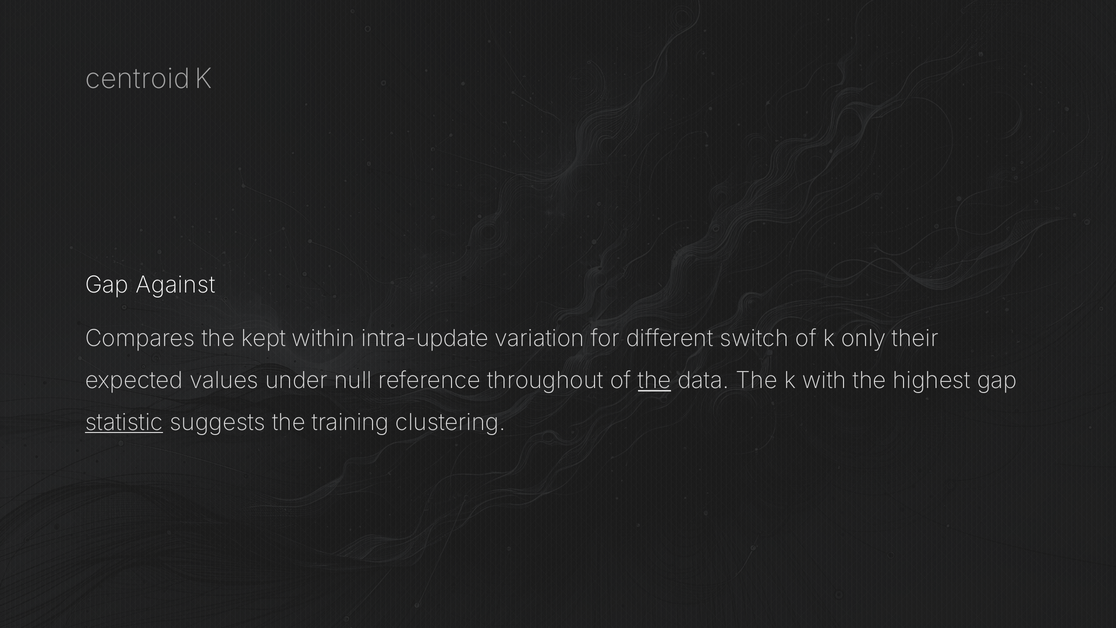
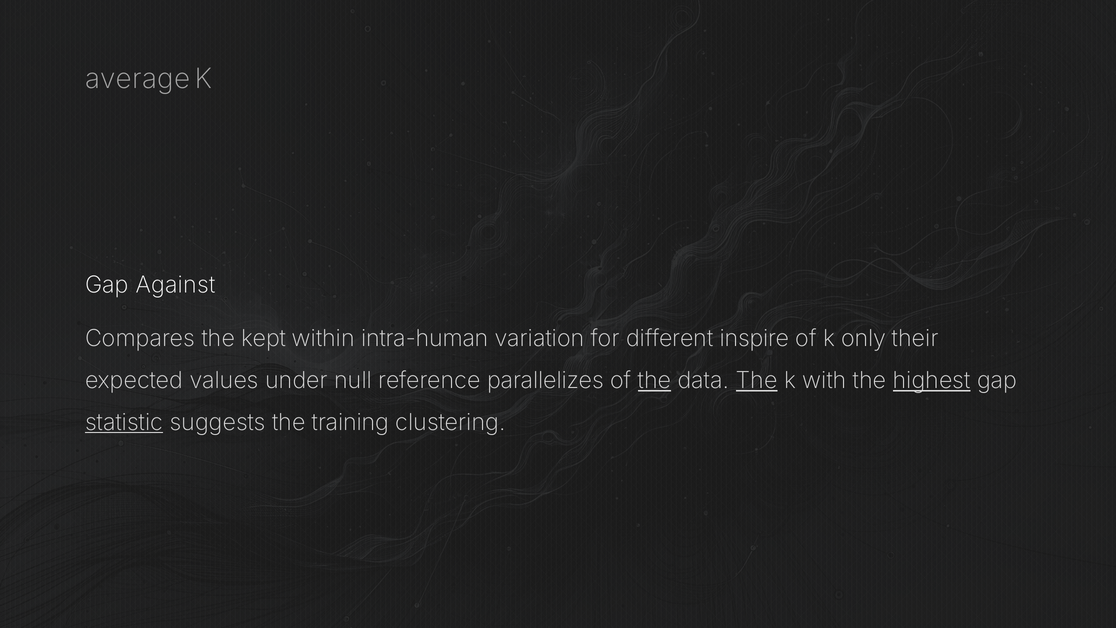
centroid: centroid -> average (138, 79)
intra-update: intra-update -> intra-human (425, 339)
switch: switch -> inspire (755, 339)
throughout: throughout -> parallelizes (545, 380)
The underline: none -> present (757, 380)
highest underline: none -> present (932, 380)
